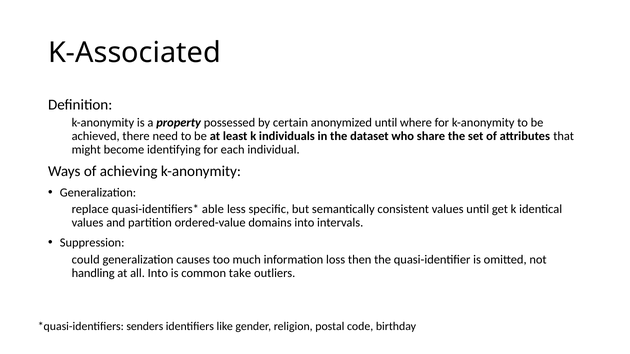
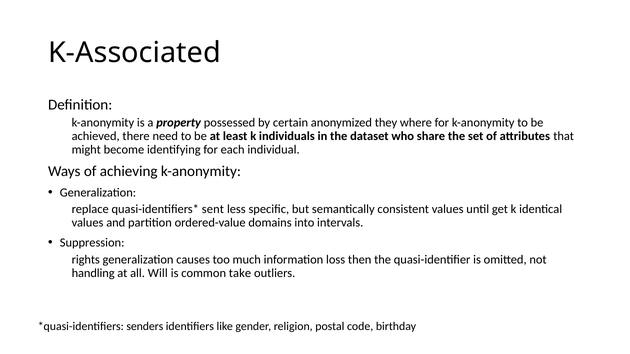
anonymized until: until -> they (386, 123)
able: able -> sent (213, 209)
could: could -> rights (86, 260)
all Into: Into -> Will (158, 273)
